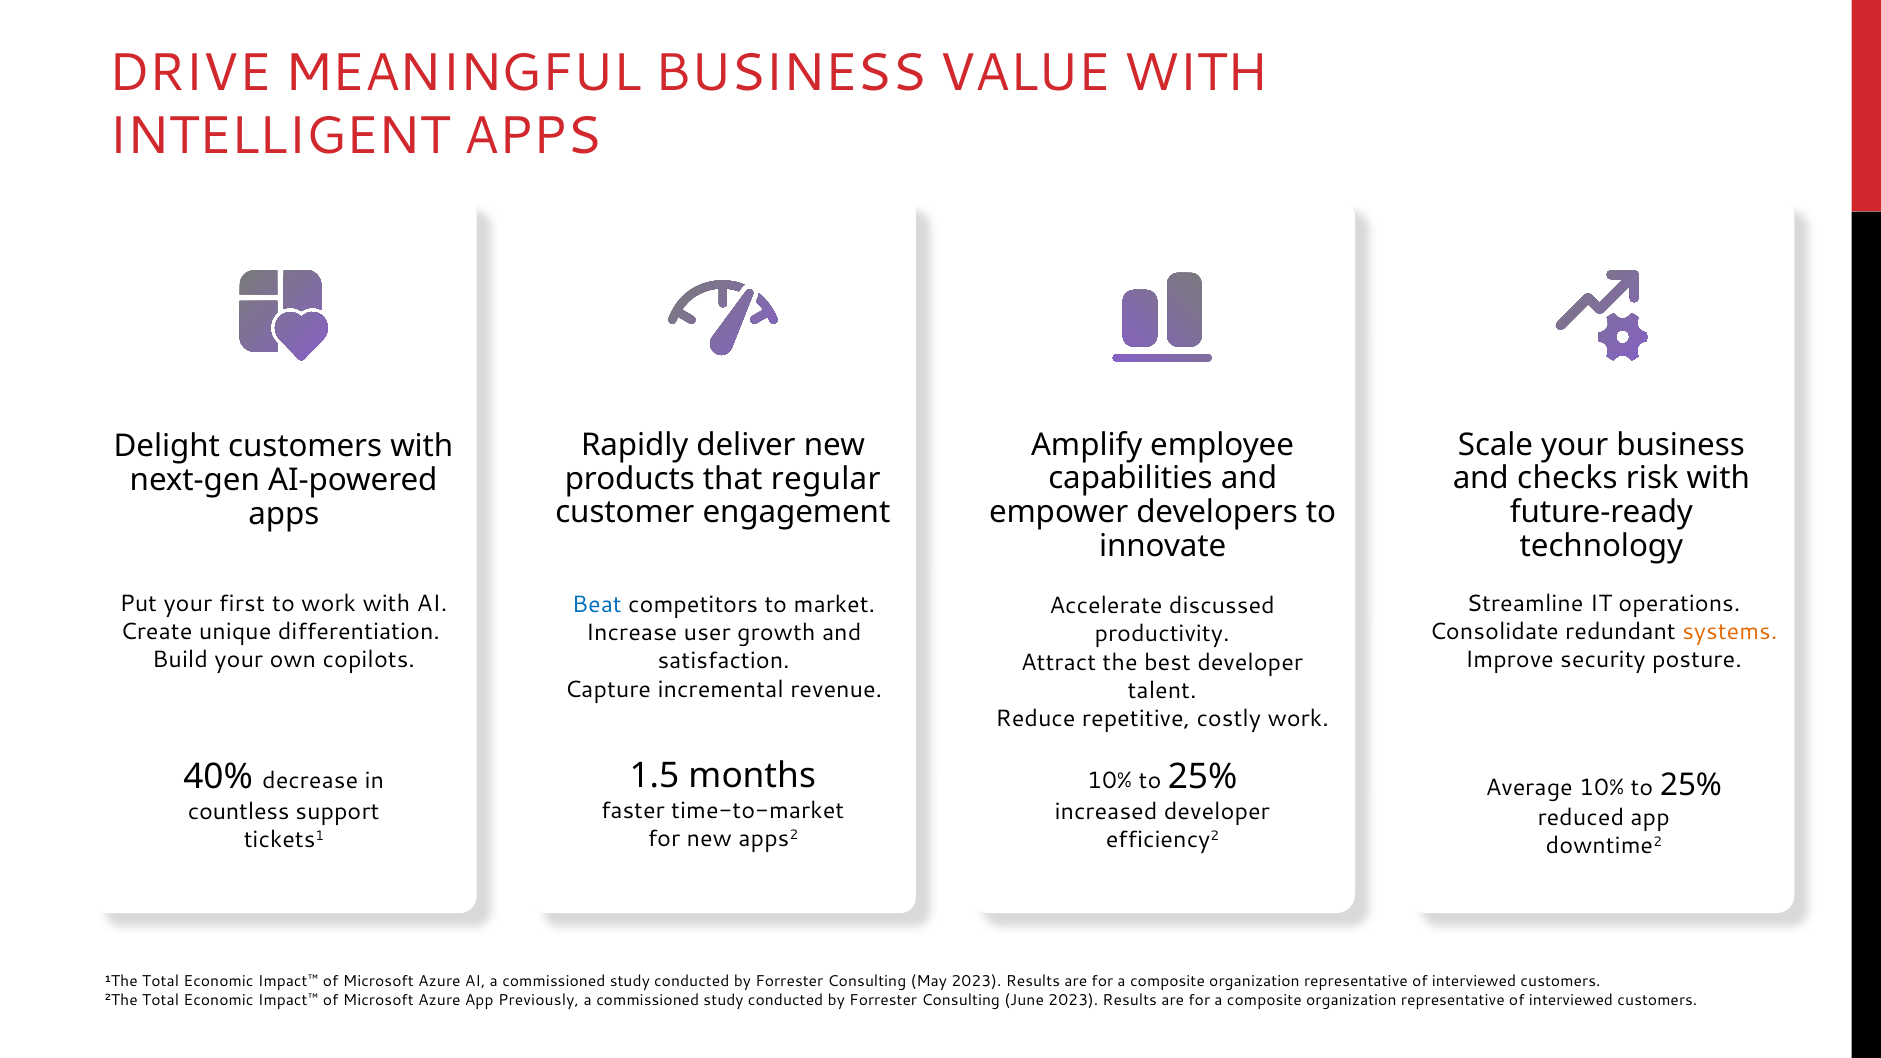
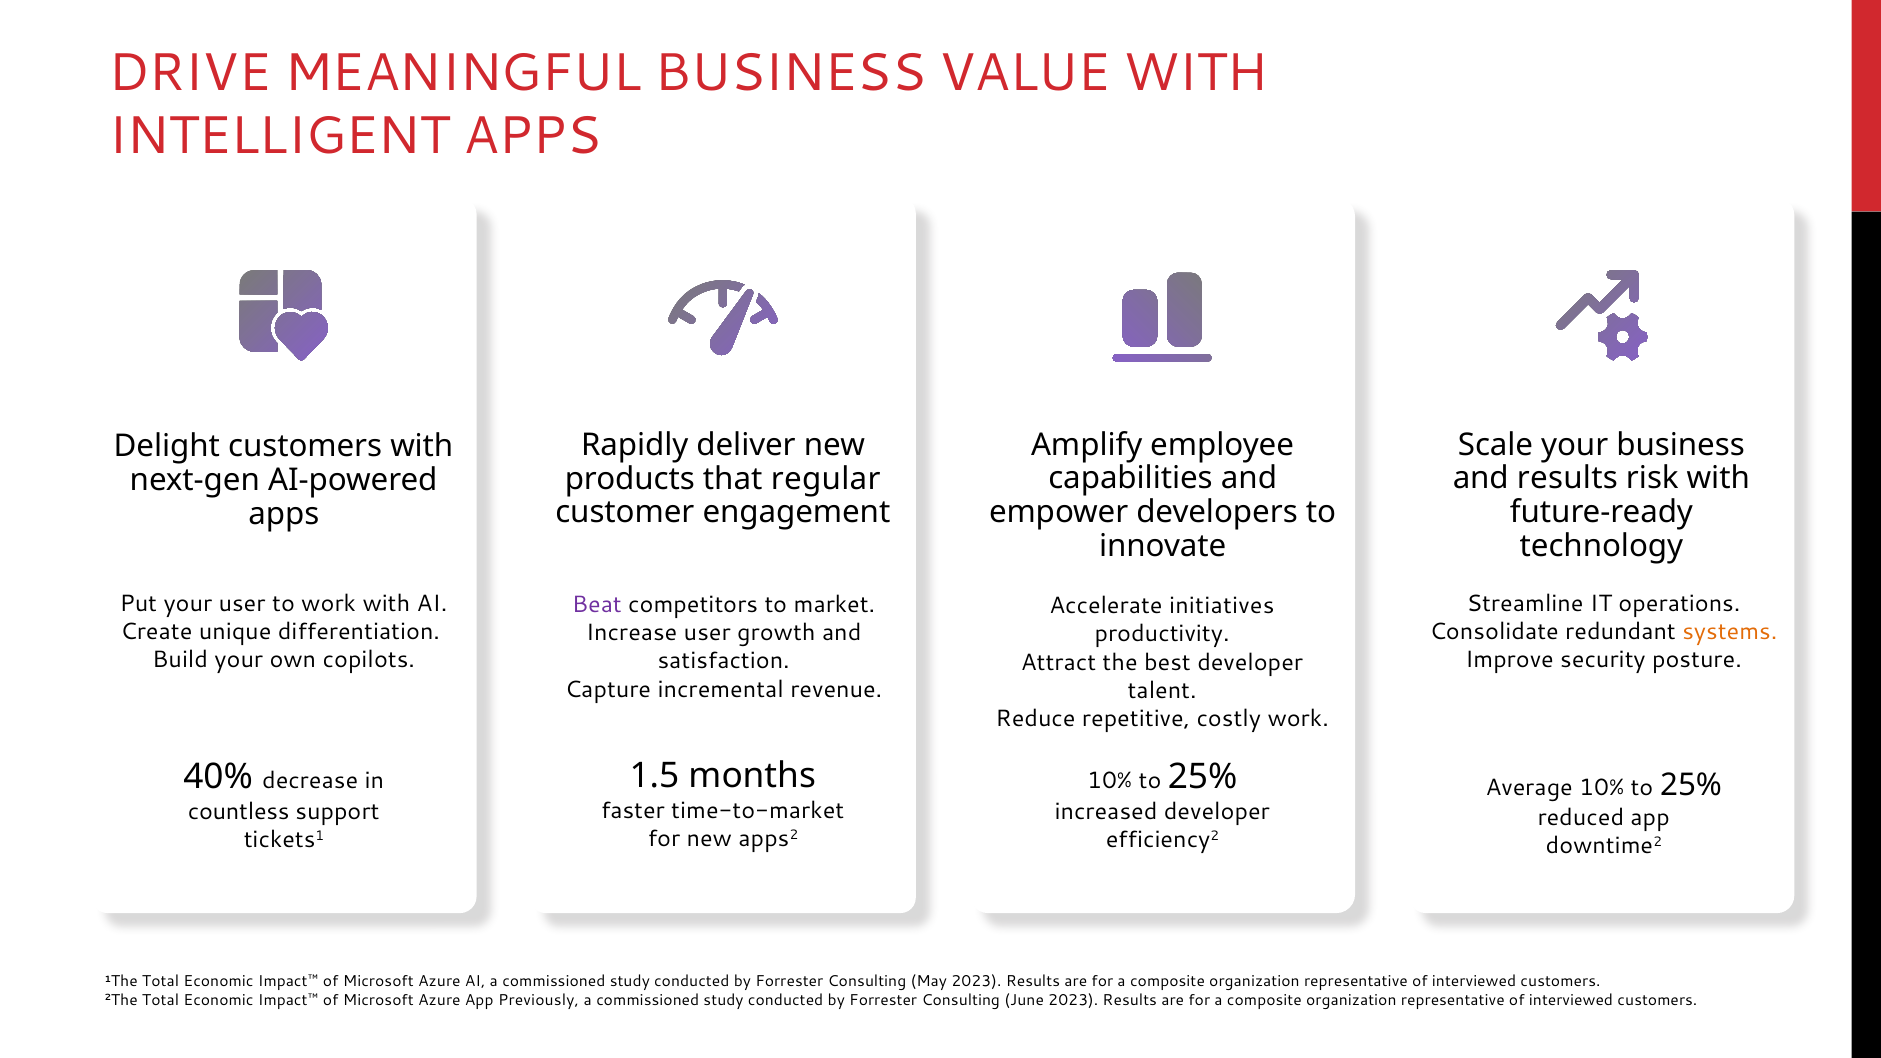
and checks: checks -> results (1567, 479)
your first: first -> user (242, 604)
Beat colour: blue -> purple (597, 605)
discussed: discussed -> initiatives (1222, 606)
